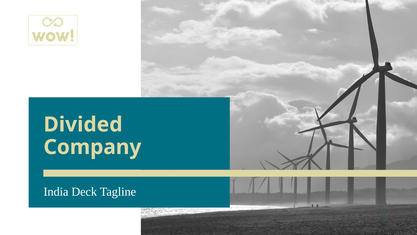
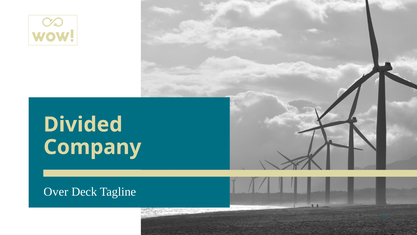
India: India -> Over (56, 192)
